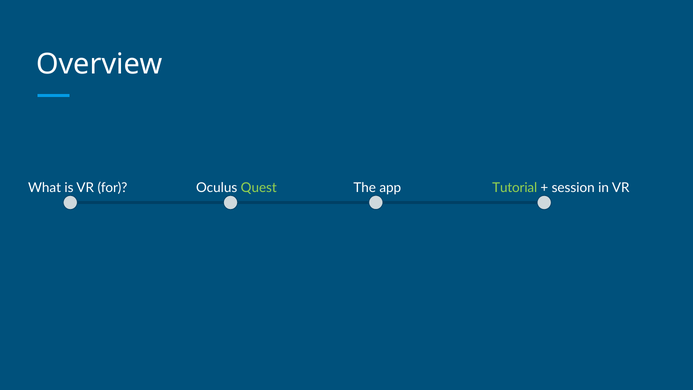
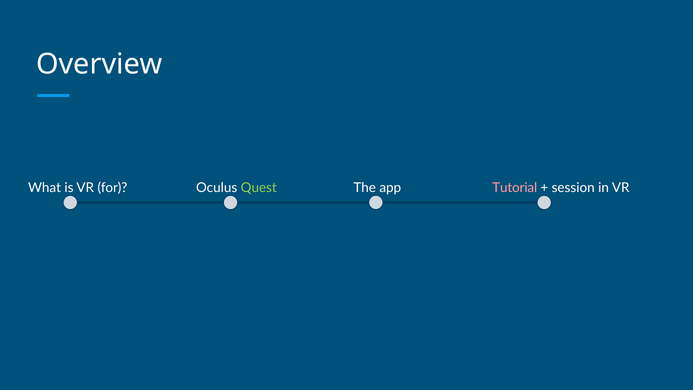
Tutorial colour: light green -> pink (515, 188)
